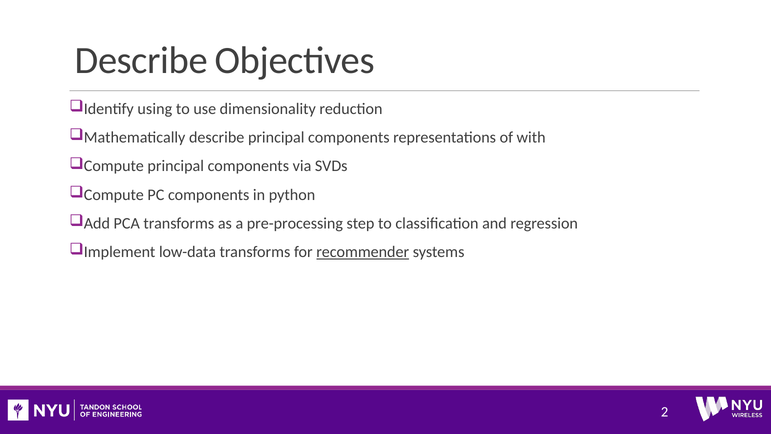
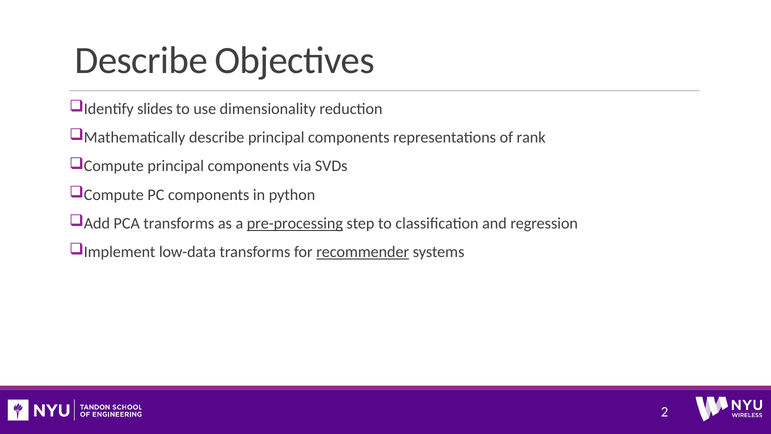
using: using -> slides (155, 109)
with: with -> rank (531, 137)
pre-processing underline: none -> present (295, 223)
